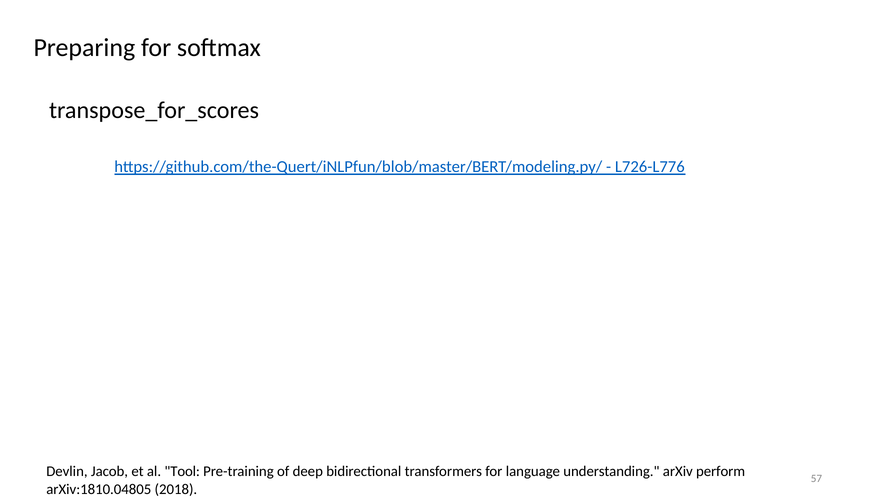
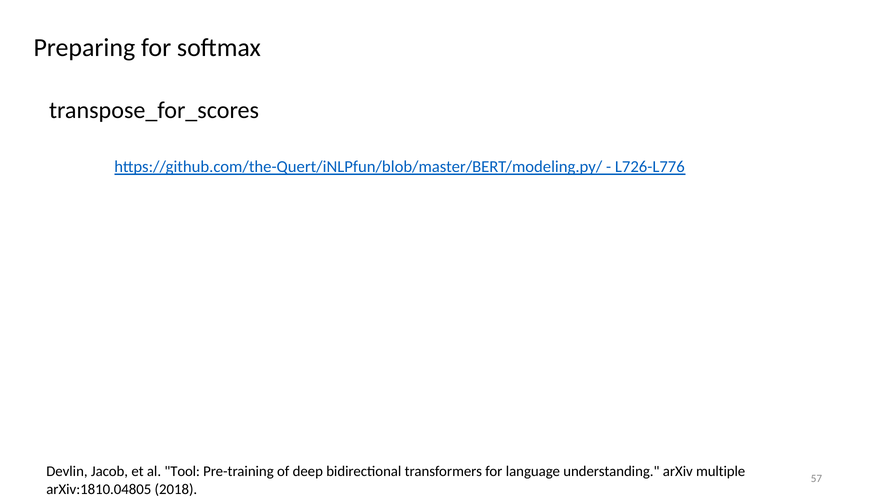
perform: perform -> multiple (721, 471)
